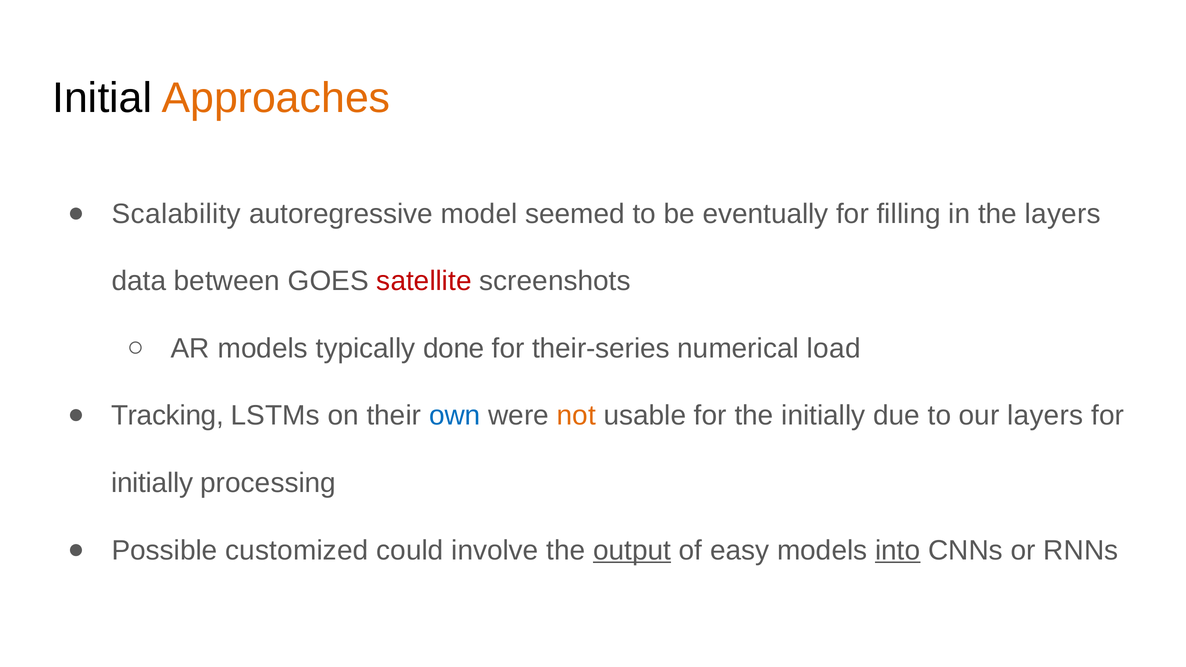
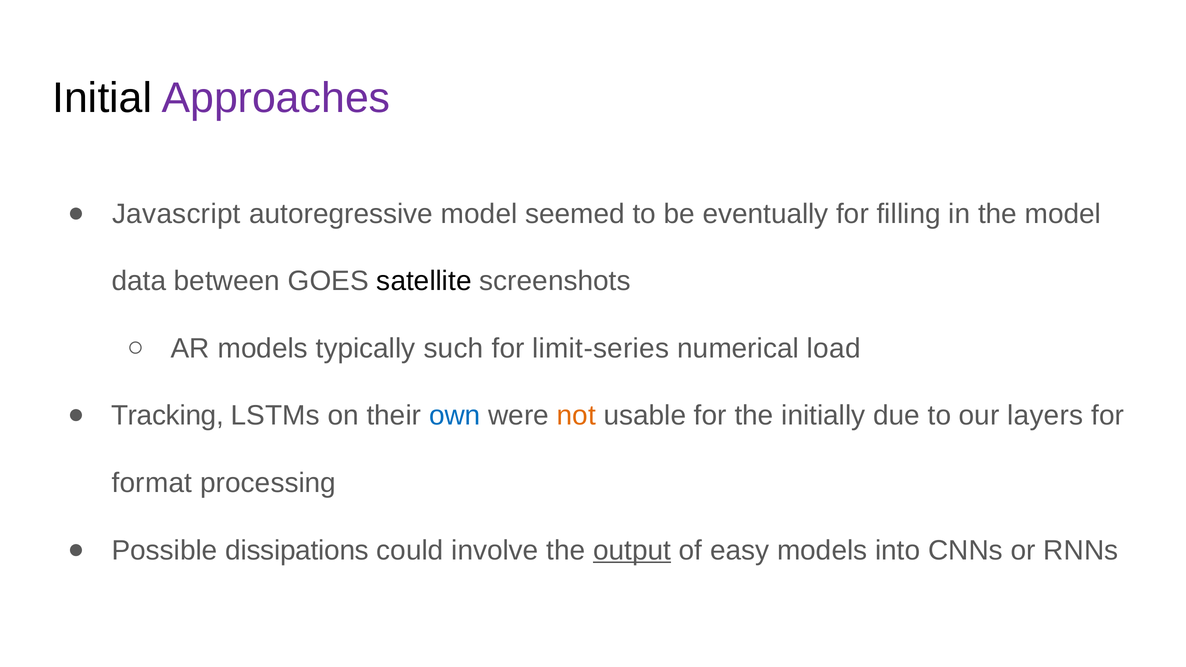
Approaches colour: orange -> purple (276, 98)
Scalability: Scalability -> Javascript (176, 214)
the layers: layers -> model (1063, 214)
satellite colour: red -> black (424, 281)
done: done -> such (454, 348)
their-series: their-series -> limit-series (601, 348)
initially: initially -> format (152, 483)
customized: customized -> dissipations (297, 550)
into underline: present -> none (898, 550)
